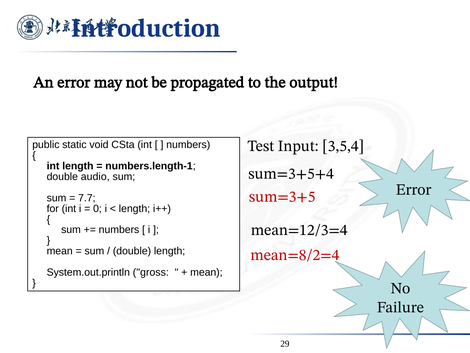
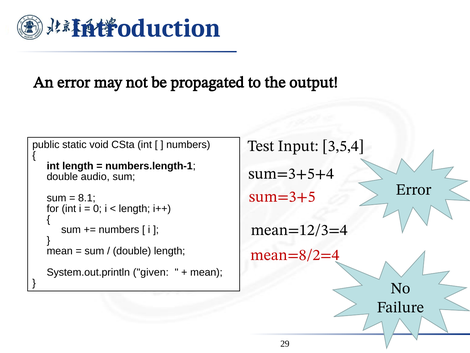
7.7: 7.7 -> 8.1 (87, 198)
gross: gross -> given (151, 272)
